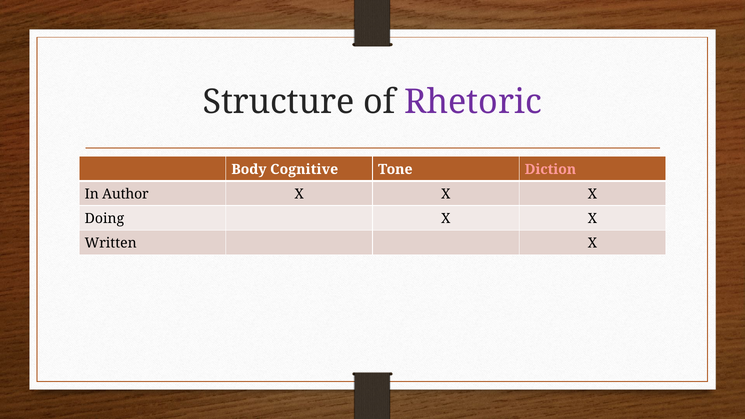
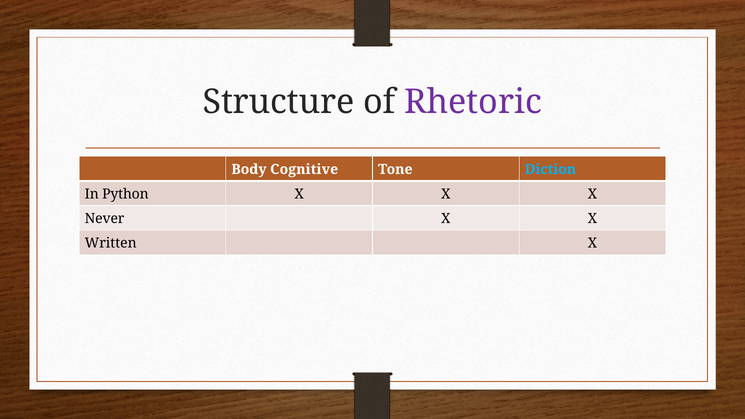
Diction colour: pink -> light blue (550, 169)
Author: Author -> Python (125, 194)
Doing: Doing -> Never (105, 219)
